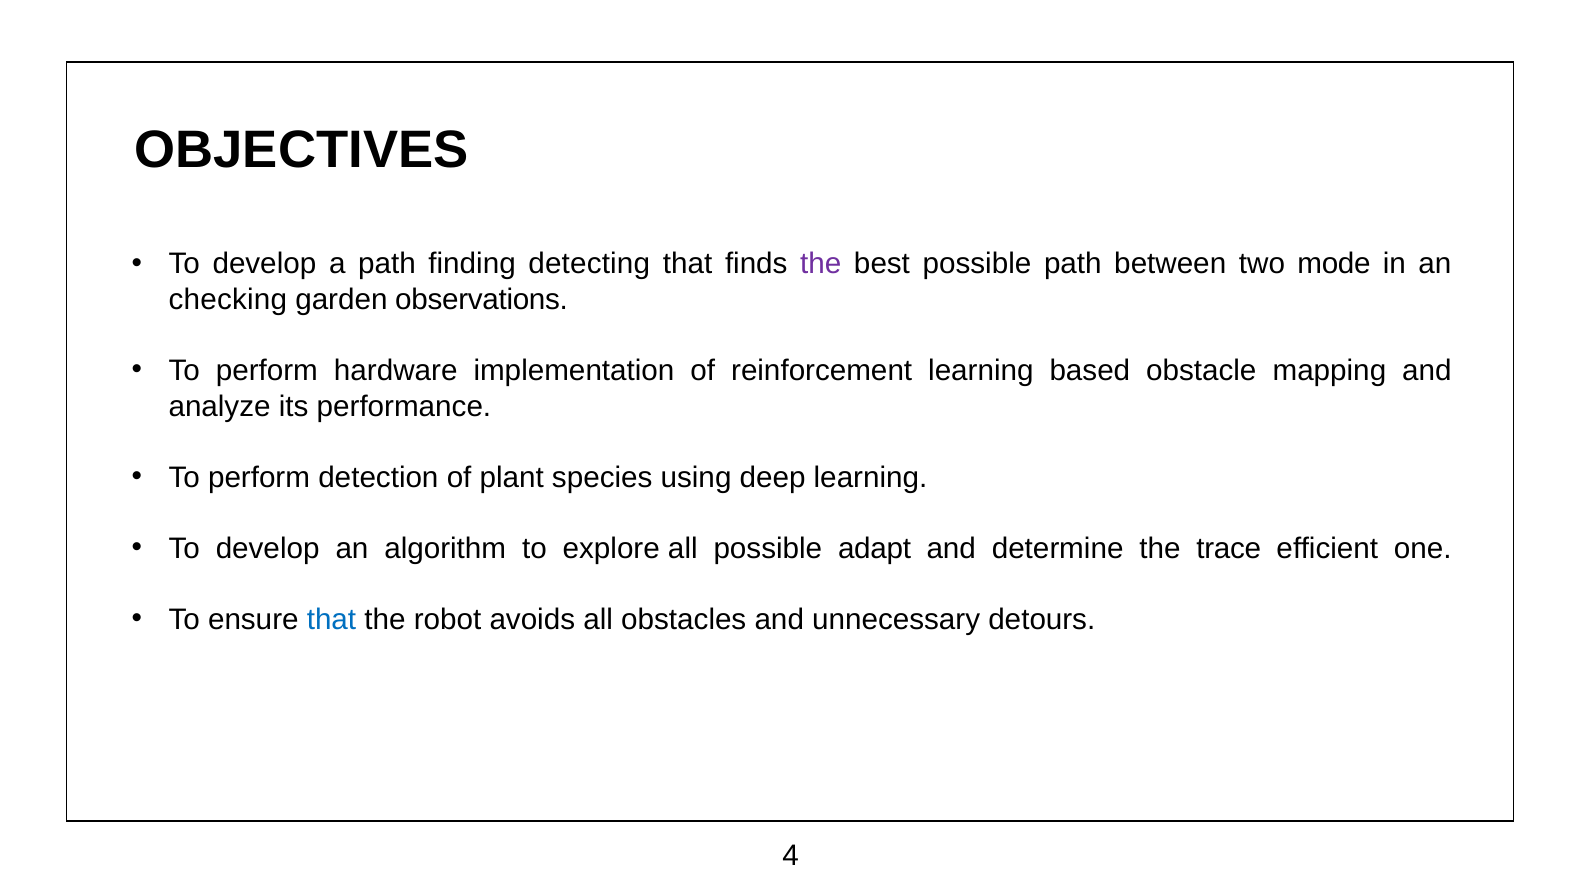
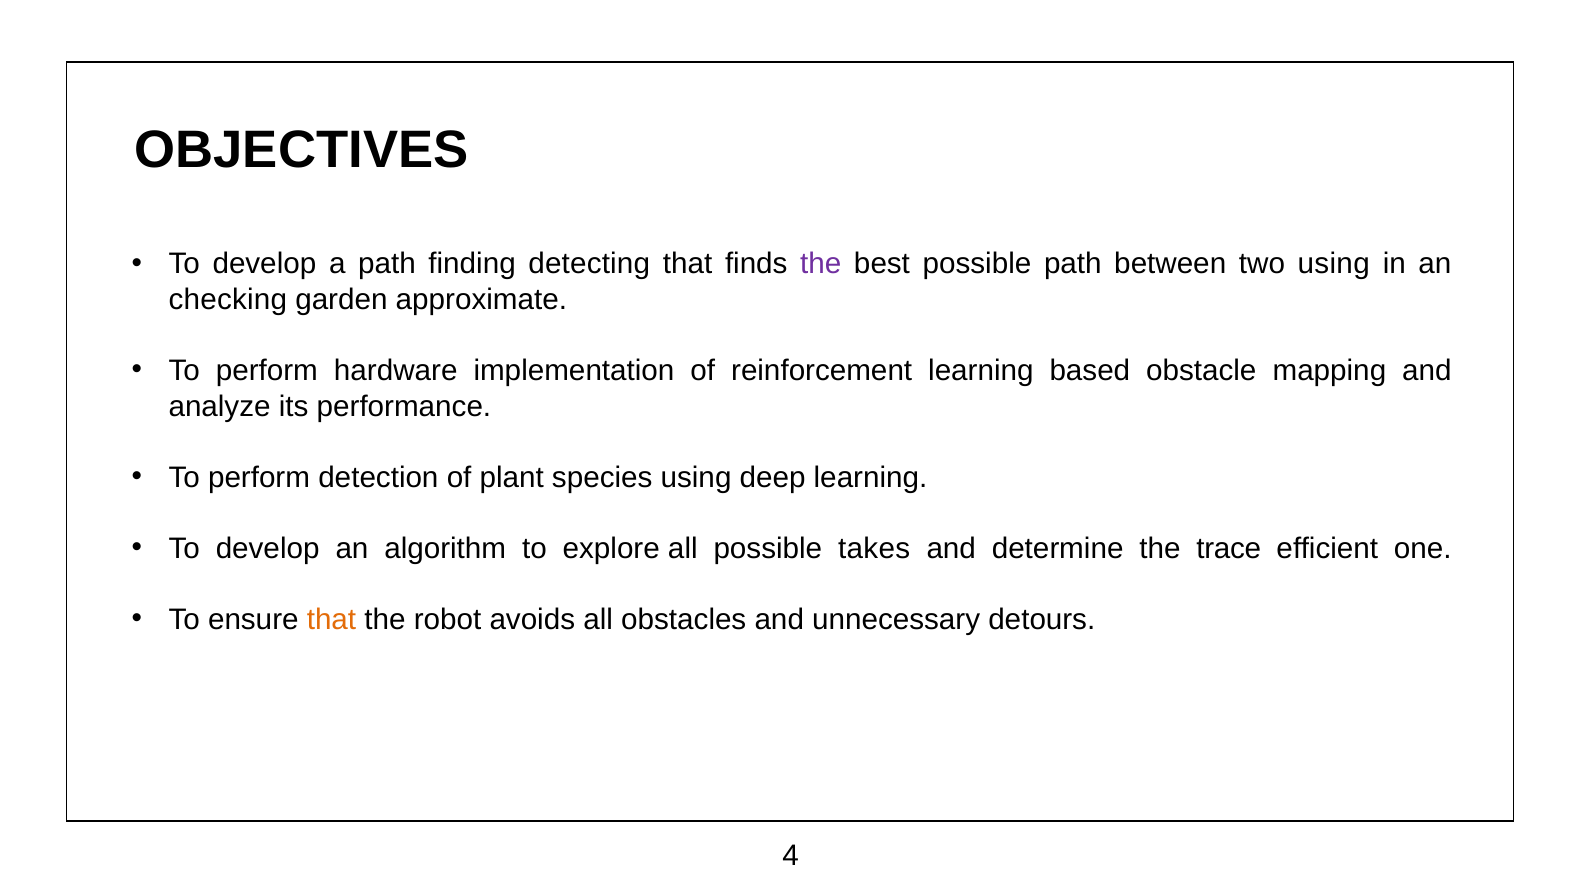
two mode: mode -> using (1334, 264)
observations: observations -> approximate (481, 300)
adapt: adapt -> takes (874, 549)
that colour: blue -> orange (332, 620)
